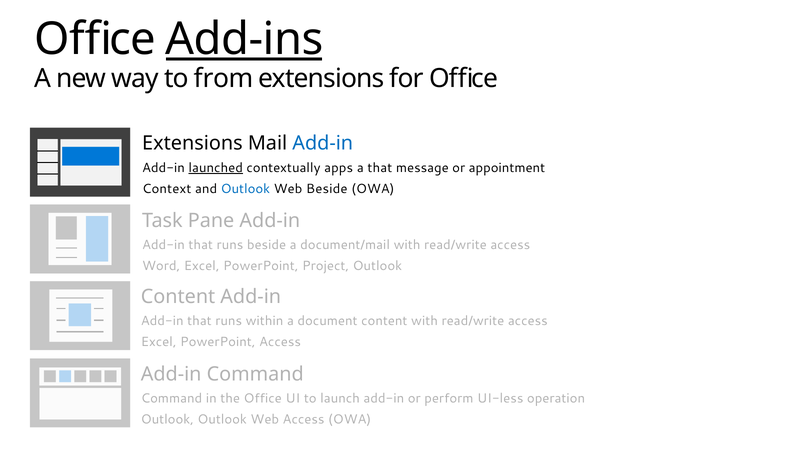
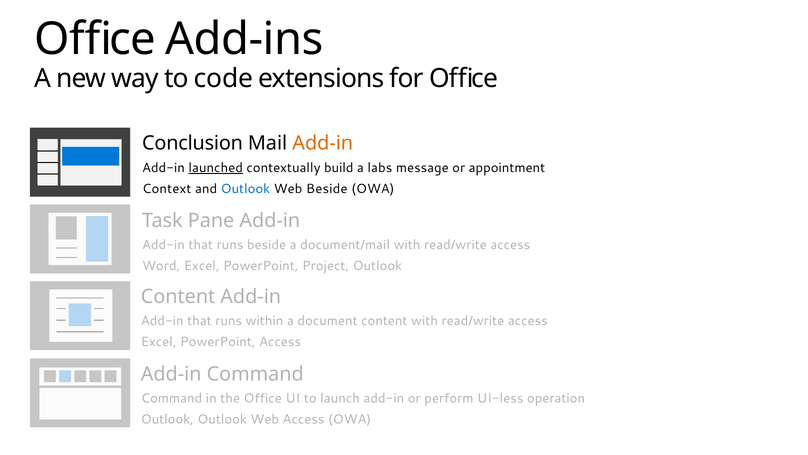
Add-ins underline: present -> none (244, 39)
from: from -> code (224, 78)
Extensions: Extensions -> Conclusion (193, 143)
Add-in colour: blue -> orange (323, 143)
apps: apps -> build (339, 168)
a that: that -> labs (380, 168)
